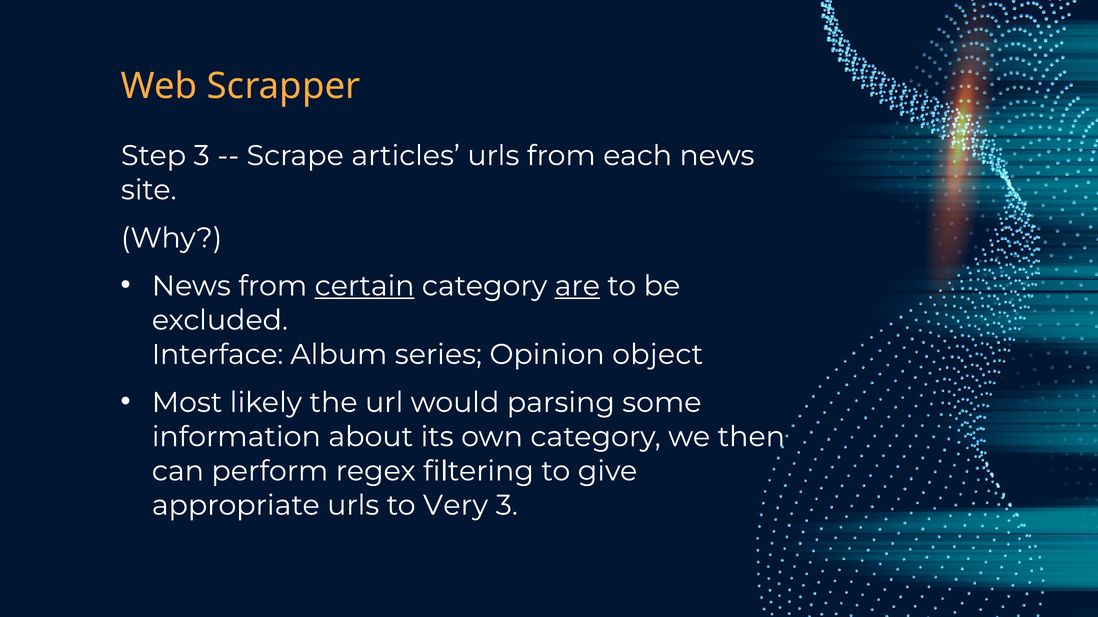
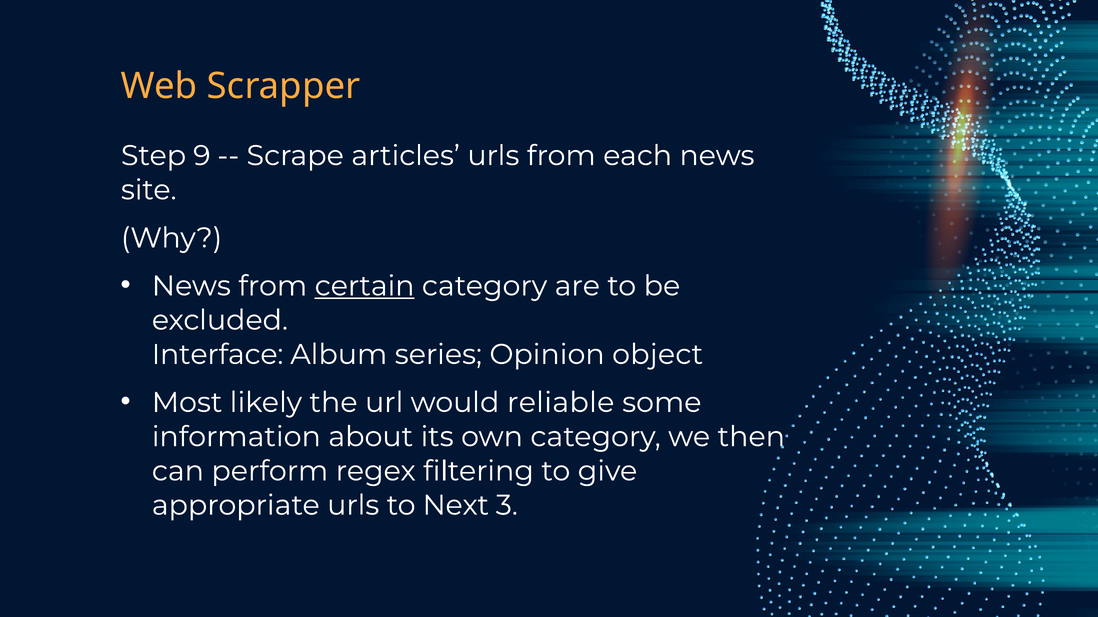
Step 3: 3 -> 9 (202, 156)
are underline: present -> none (577, 286)
parsing: parsing -> reliable (561, 403)
Very: Very -> Next (456, 506)
